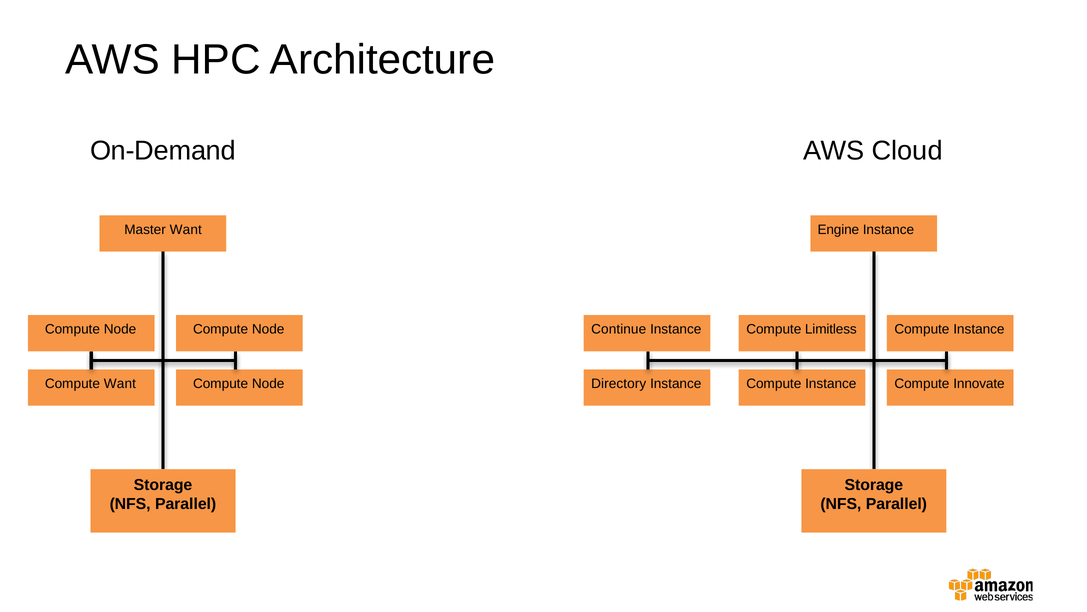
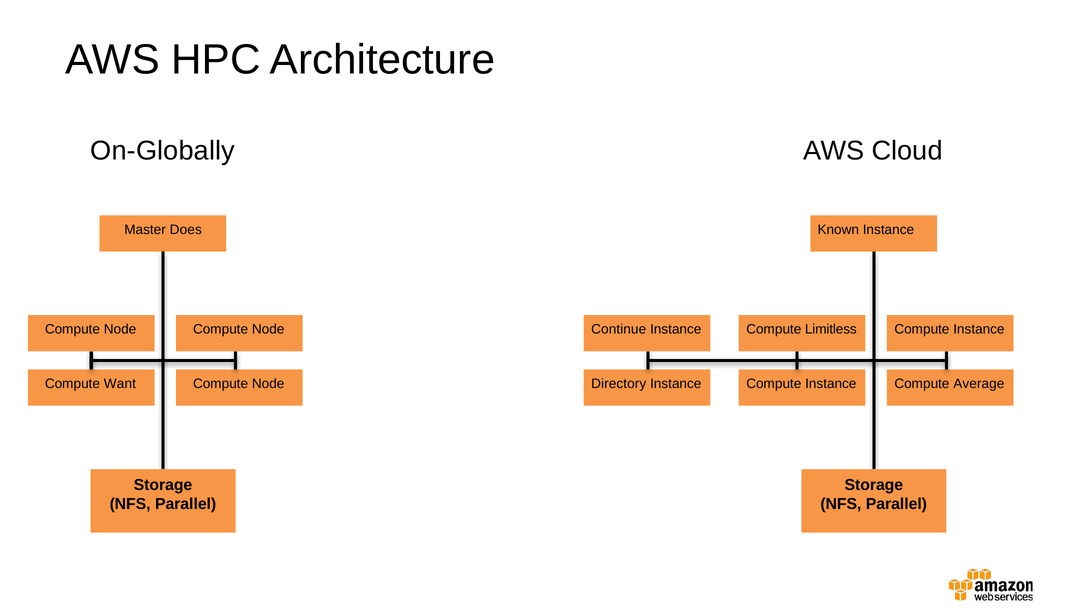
On-Demand: On-Demand -> On-Globally (163, 151)
Master Want: Want -> Does (186, 230)
Engine: Engine -> Known (838, 230)
Innovate: Innovate -> Average (979, 384)
